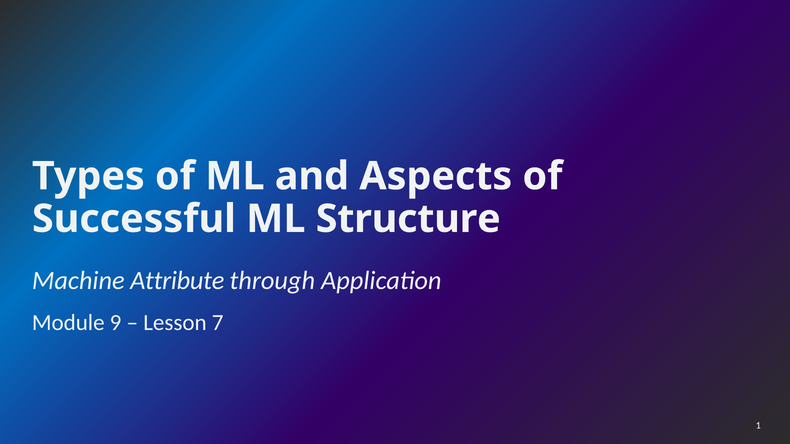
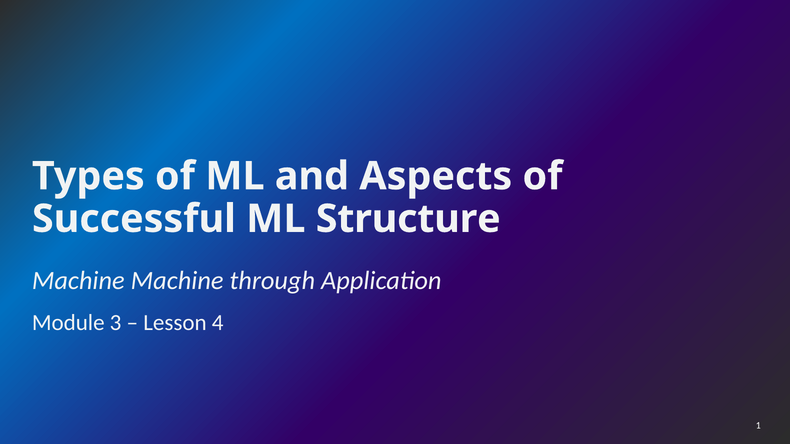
Machine Attribute: Attribute -> Machine (177, 281)
9: 9 -> 3 (116, 323)
7: 7 -> 4 (218, 323)
